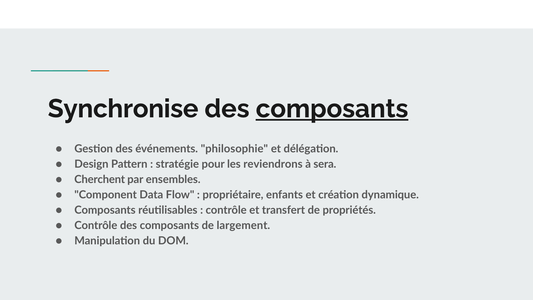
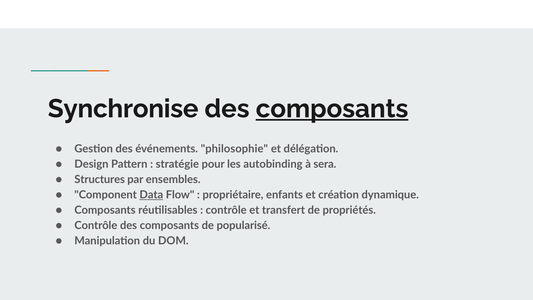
reviendrons: reviendrons -> autobinding (273, 164)
Cherchent: Cherchent -> Structures (100, 180)
Data underline: none -> present (151, 195)
largement: largement -> popularisé (243, 225)
